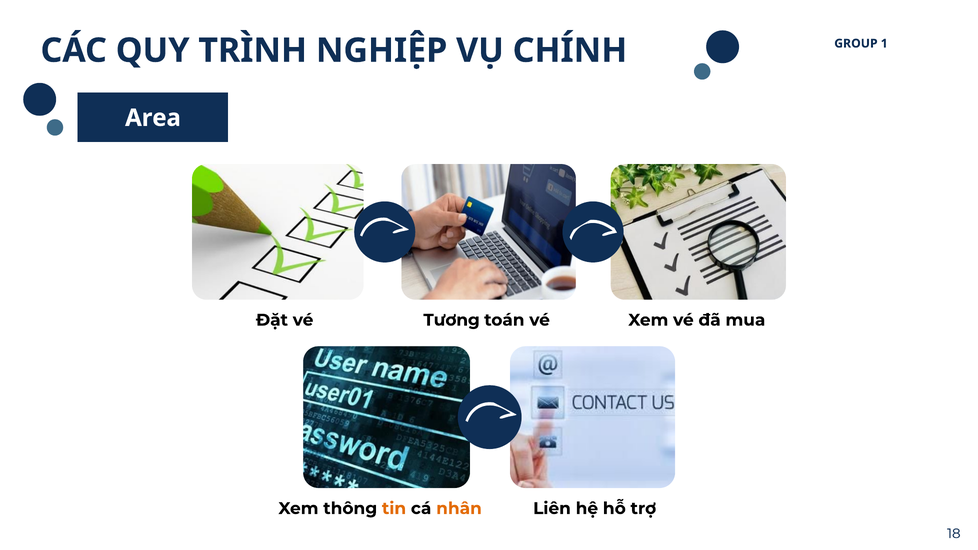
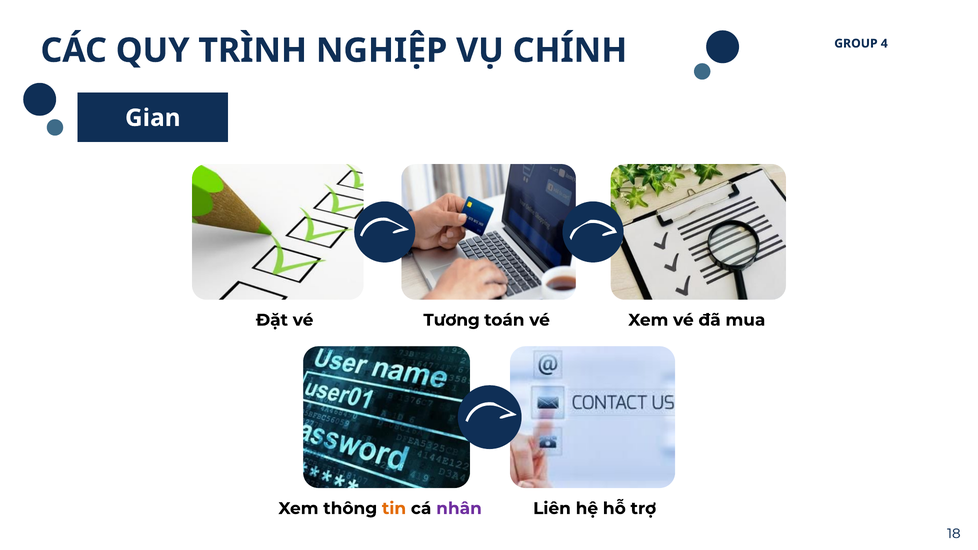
1: 1 -> 4 (884, 43)
Area: Area -> Gian (153, 118)
nhân colour: orange -> purple (459, 509)
